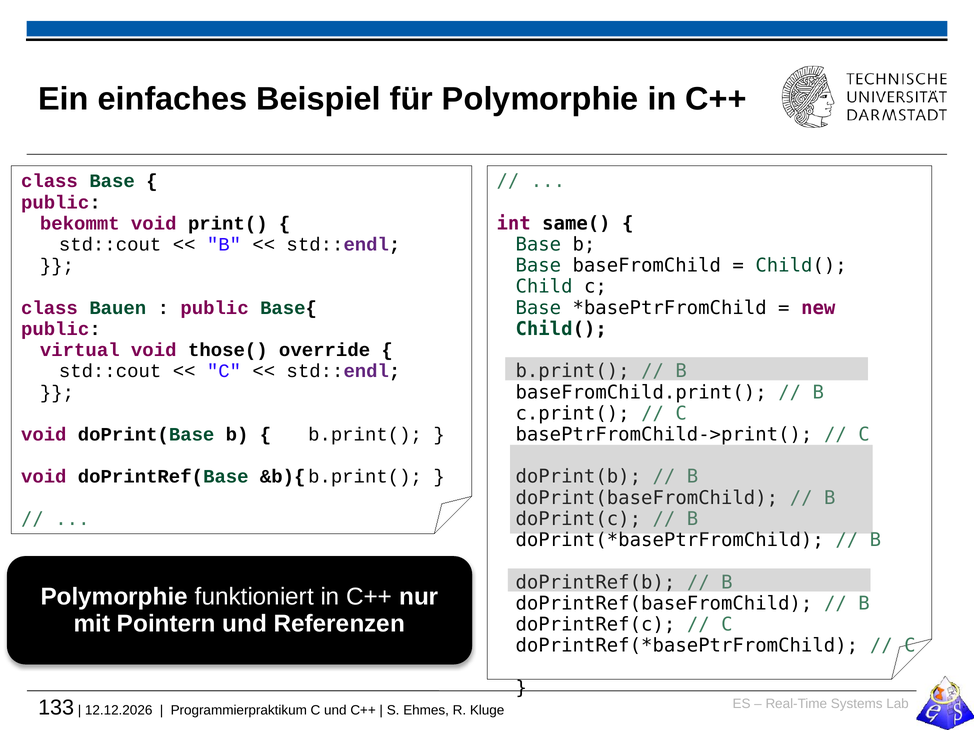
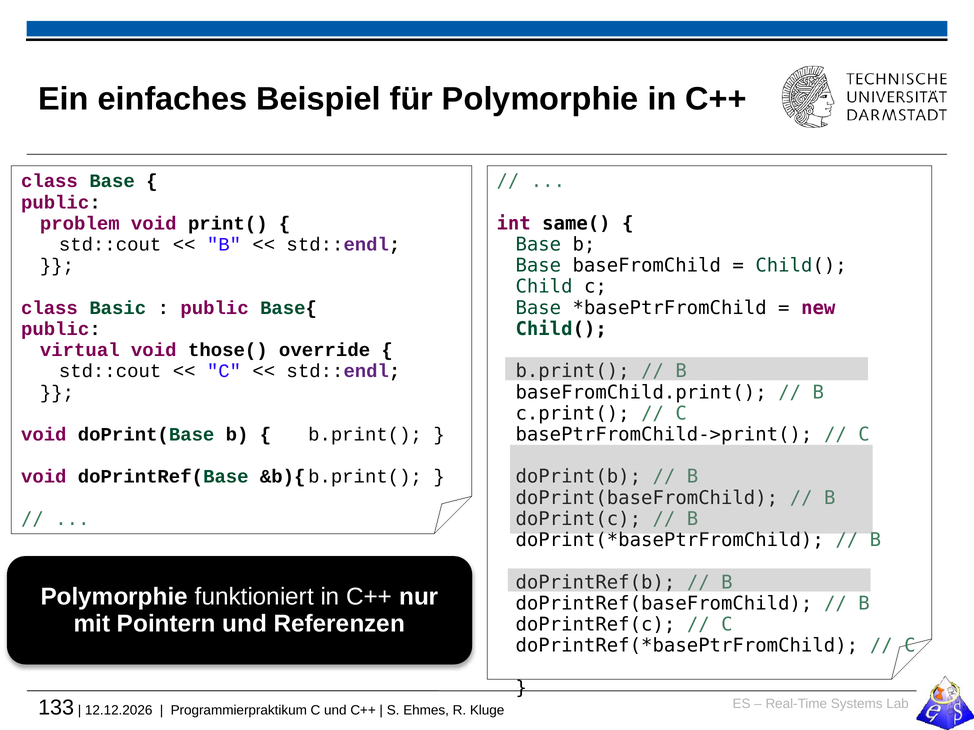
bekommt: bekommt -> problem (80, 224)
Bauen: Bauen -> Basic (118, 308)
